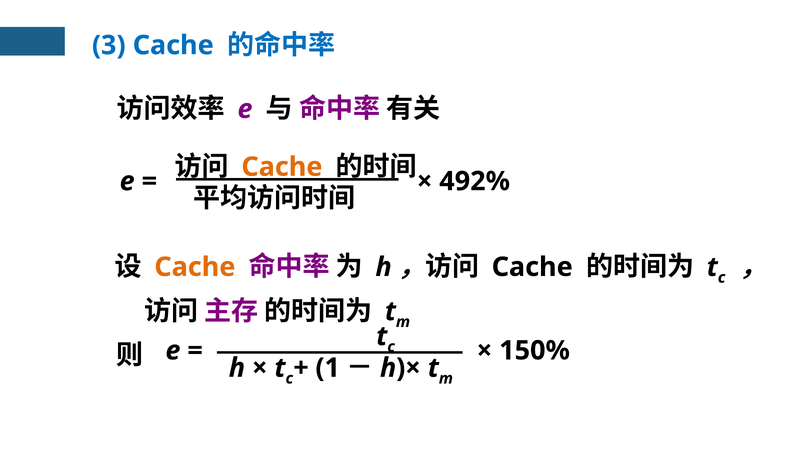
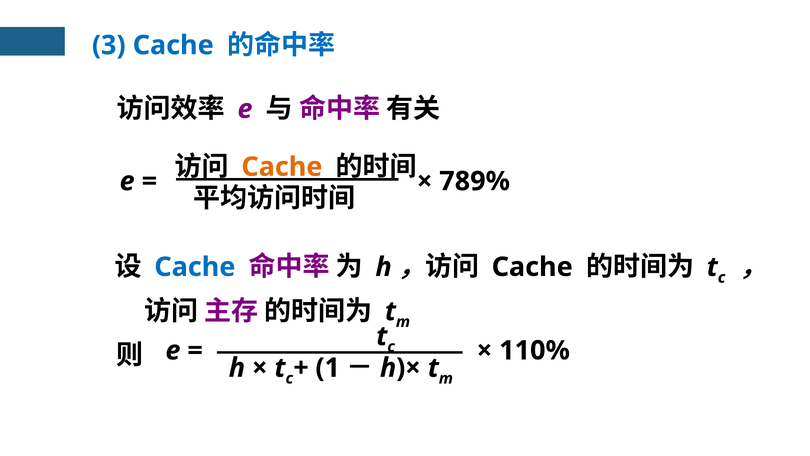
492%: 492% -> 789% (475, 181)
Cache colour: orange -> blue (195, 267)
150%: 150% -> 110% (535, 350)
